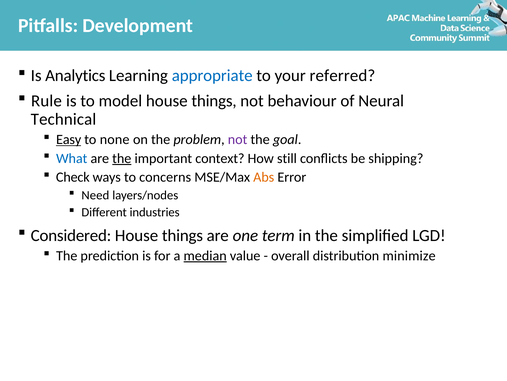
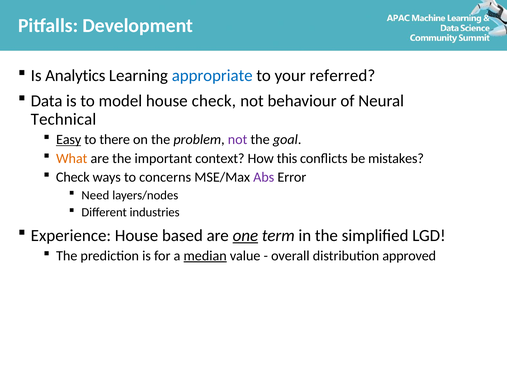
Rule: Rule -> Data (47, 101)
model house things: things -> check (214, 101)
none: none -> there (115, 139)
What colour: blue -> orange (72, 158)
the underline: present -> none (122, 158)
still: still -> this (287, 158)
shipping: shipping -> mistakes (396, 158)
Abs colour: orange -> purple (264, 177)
Considered: Considered -> Experience (71, 235)
things: things -> based (182, 235)
one underline: none -> present (245, 235)
minimize: minimize -> approved (409, 255)
